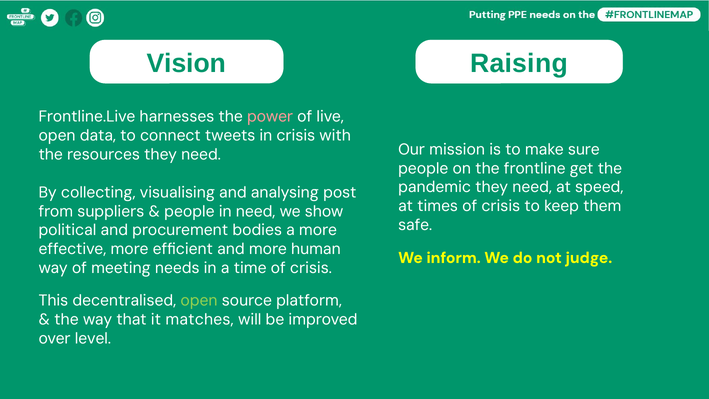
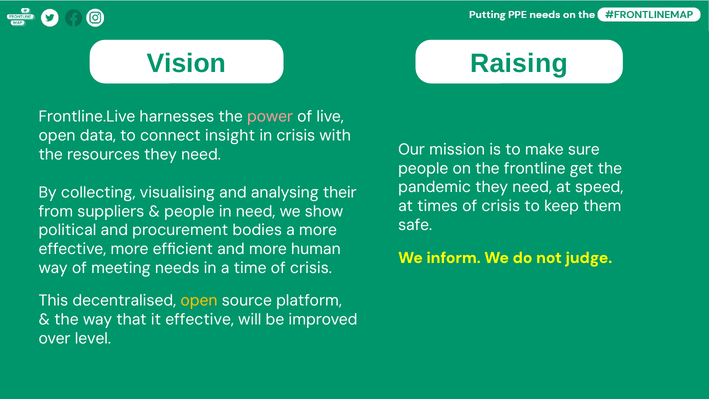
tweets: tweets -> insight (230, 136)
post: post -> their (340, 192)
open colour: light green -> yellow (199, 301)
it matches: matches -> effective (200, 319)
